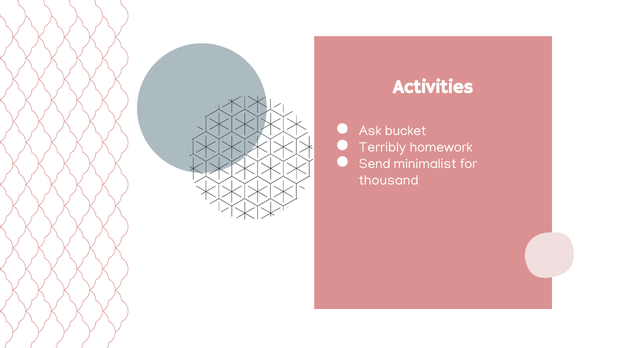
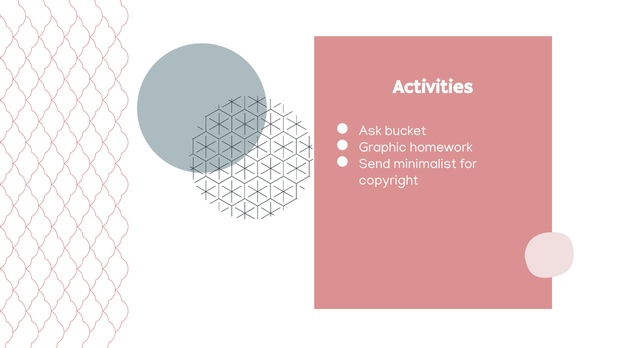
Terribly: Terribly -> Graphic (383, 148)
thousand: thousand -> copyright (389, 181)
